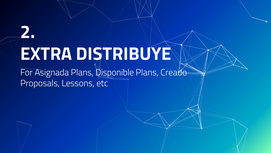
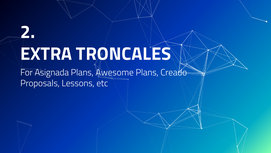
DISTRIBUYE: DISTRIBUYE -> TRONCALES (124, 54)
Disponible: Disponible -> Awesome (115, 72)
